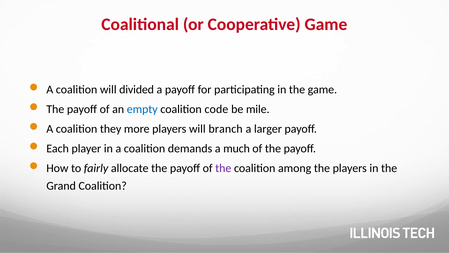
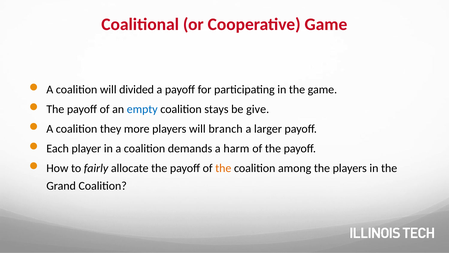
code: code -> stays (216, 109)
mile: mile -> give (258, 109)
much: much -> harm (236, 148)
the colour: purple -> orange (223, 168)
